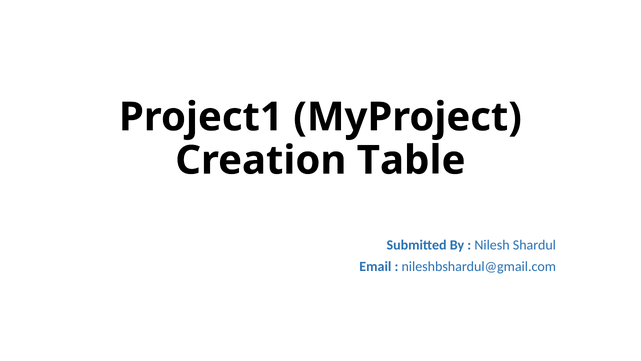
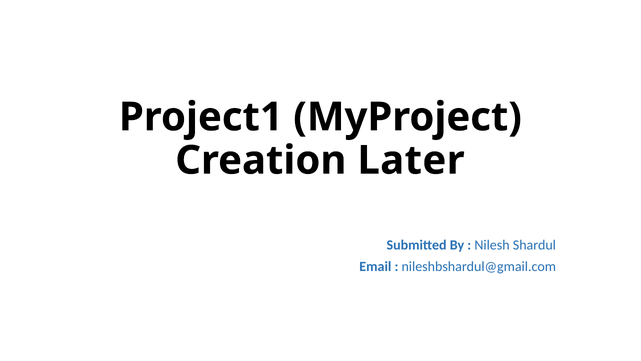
Table: Table -> Later (411, 160)
